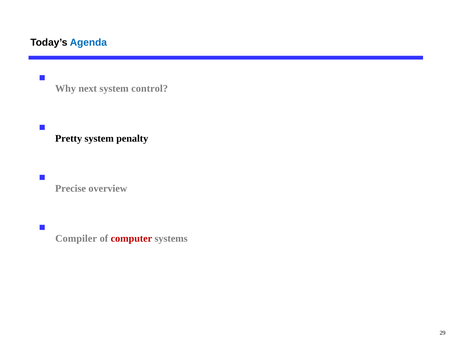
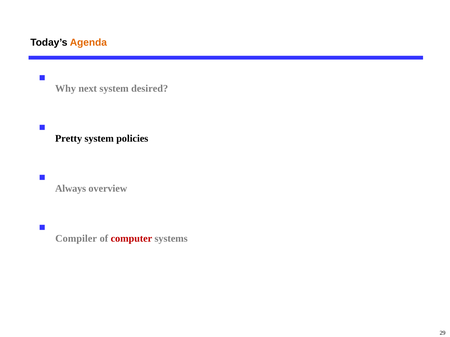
Agenda colour: blue -> orange (88, 43)
control: control -> desired (150, 89)
penalty: penalty -> policies (132, 139)
Precise: Precise -> Always (71, 189)
